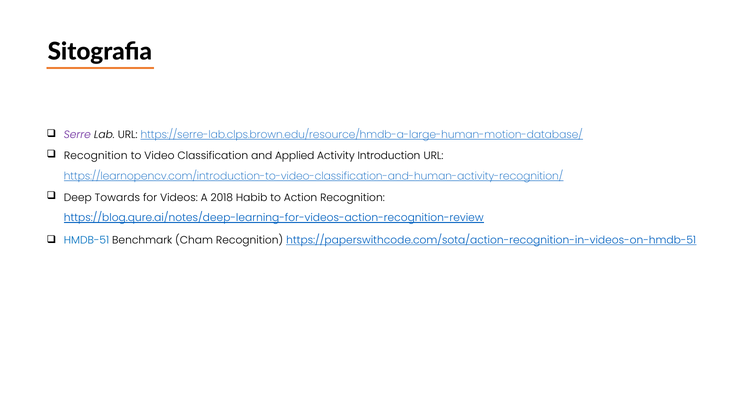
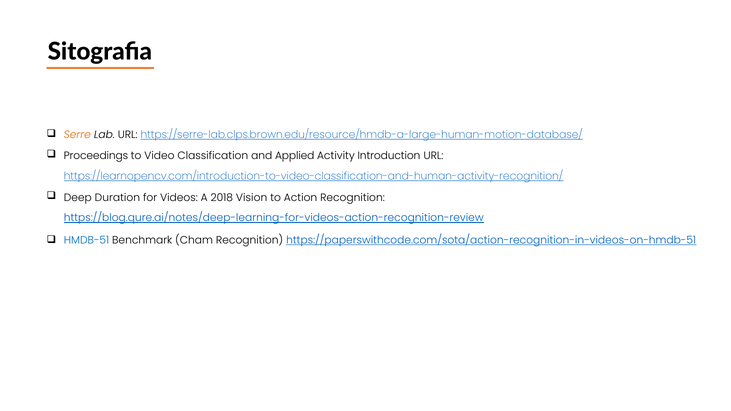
Serre colour: purple -> orange (77, 135)
Recognition: Recognition -> Proceedings (96, 156)
Towards: Towards -> Duration (117, 198)
Habib: Habib -> Vision (252, 198)
